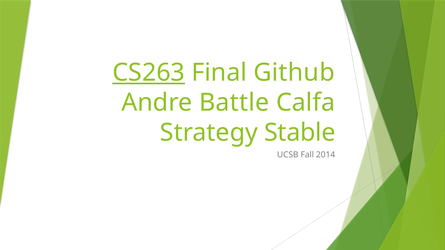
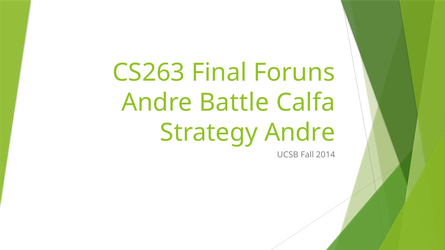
CS263 underline: present -> none (149, 73)
Github: Github -> Foruns (294, 73)
Strategy Stable: Stable -> Andre (300, 133)
